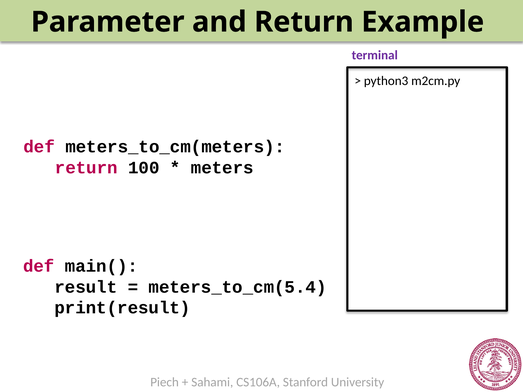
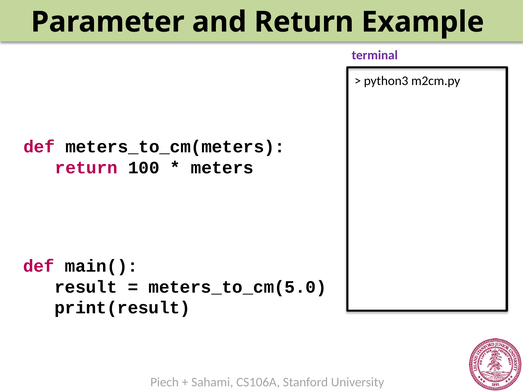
meters_to_cm(5.4: meters_to_cm(5.4 -> meters_to_cm(5.0 (238, 287)
